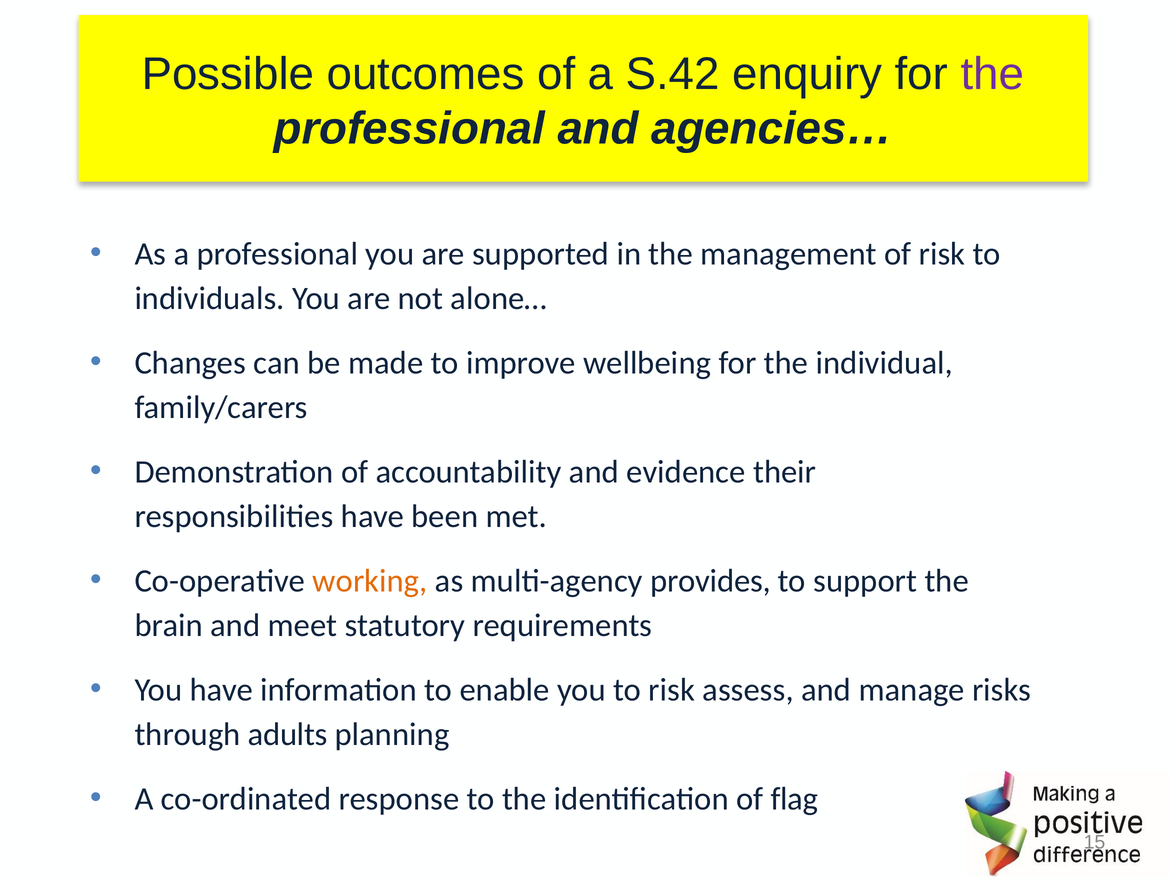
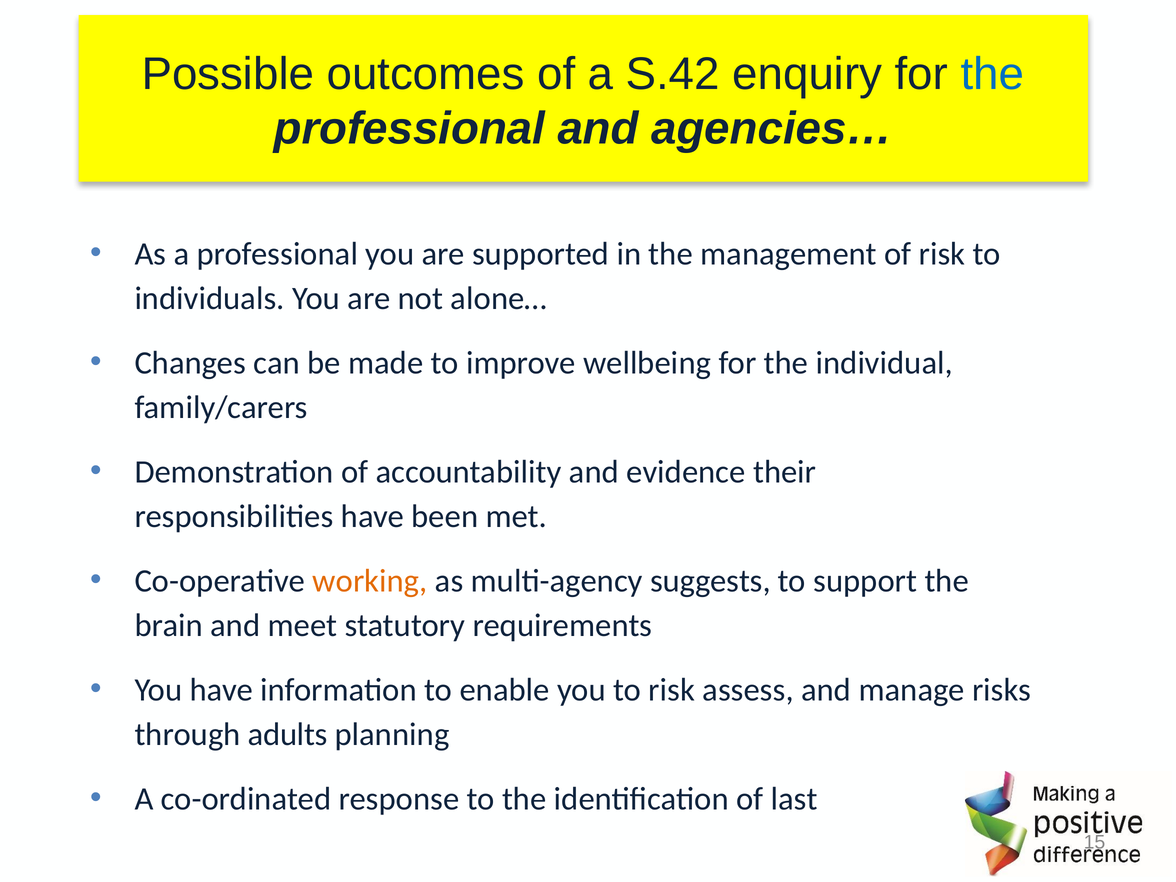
the colour: purple -> blue (992, 74)
provides: provides -> suggests (710, 581)
flag: flag -> last (794, 799)
